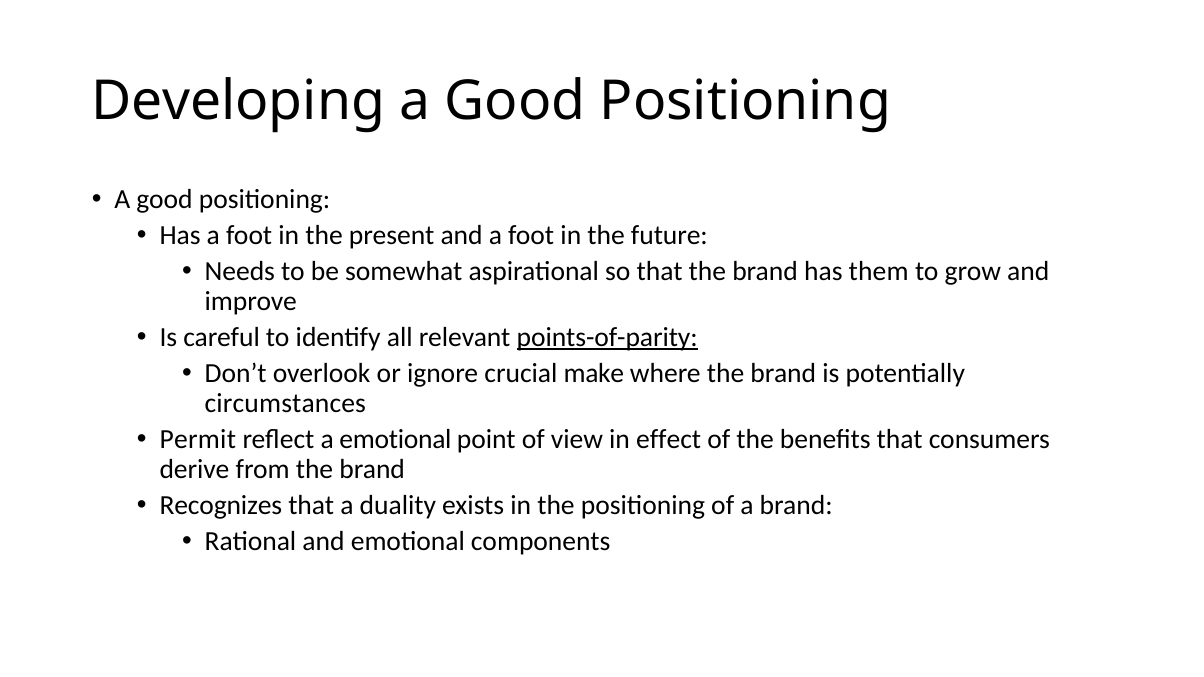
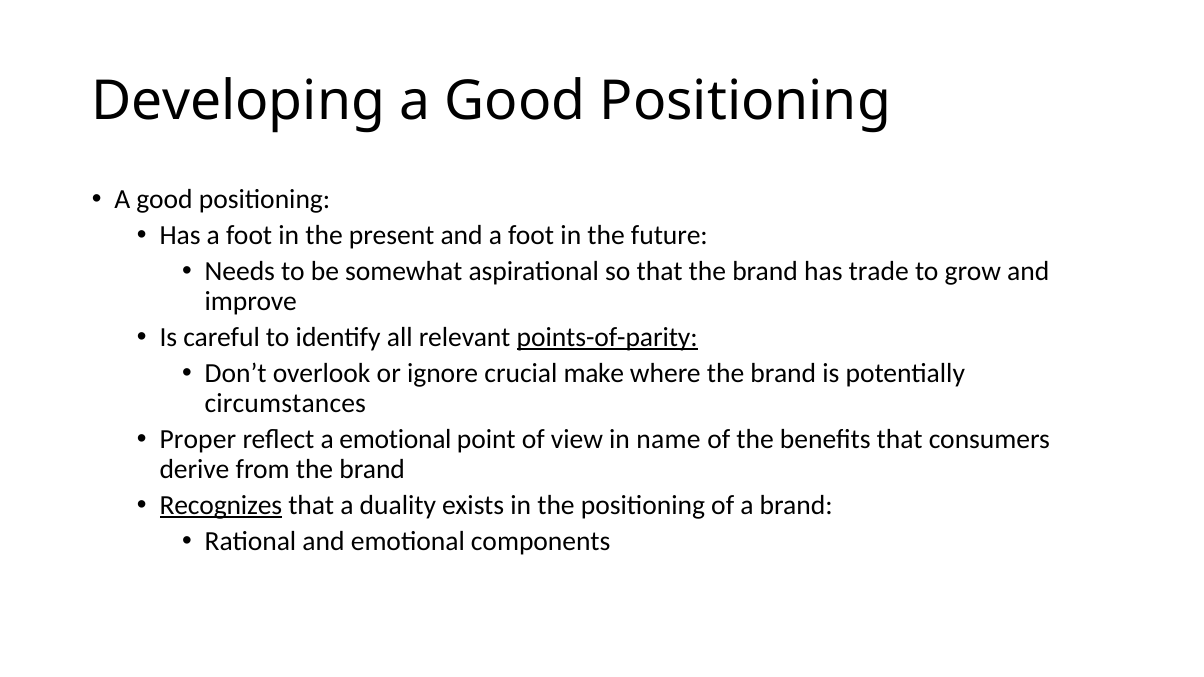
them: them -> trade (879, 272)
Permit: Permit -> Proper (198, 439)
effect: effect -> name (668, 439)
Recognizes underline: none -> present (221, 505)
